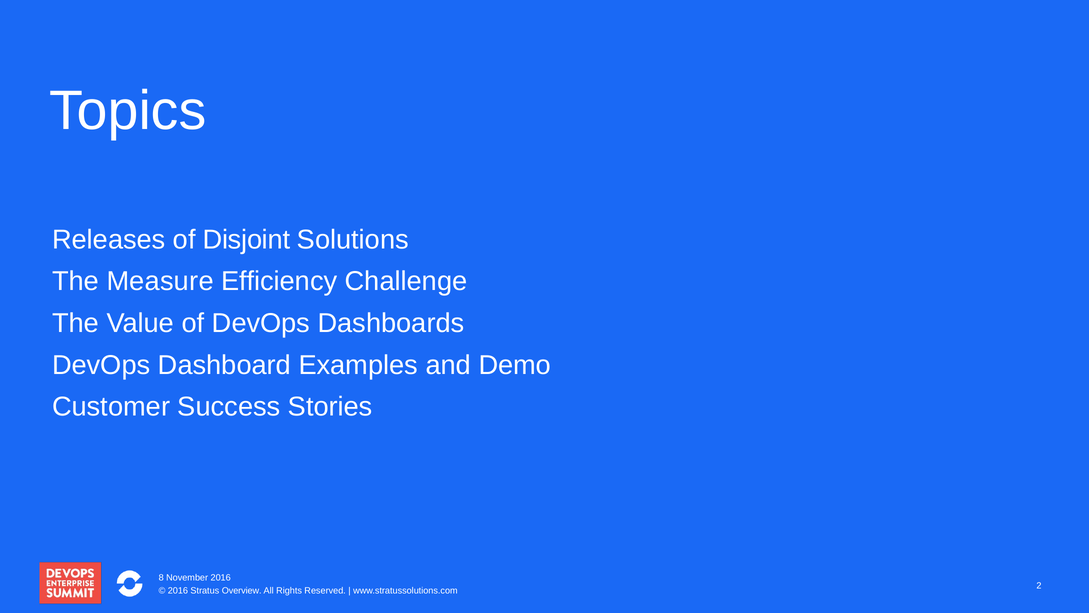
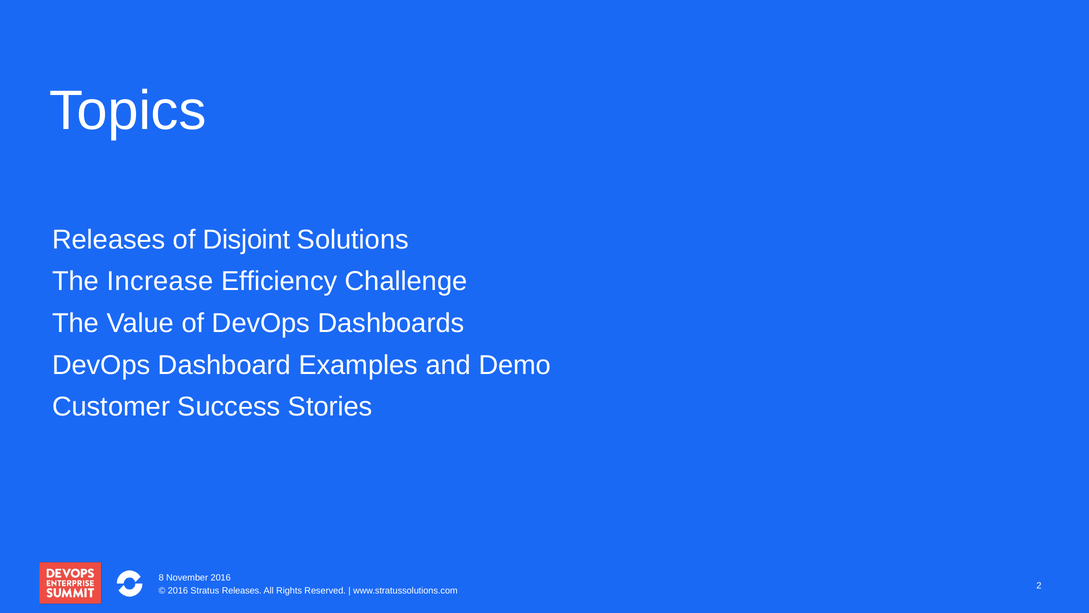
Measure: Measure -> Increase (160, 281)
Stratus Overview: Overview -> Releases (242, 591)
